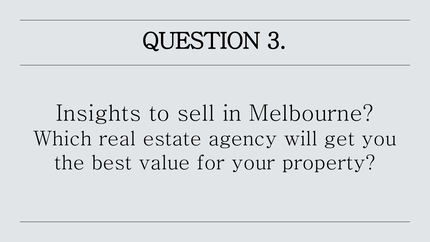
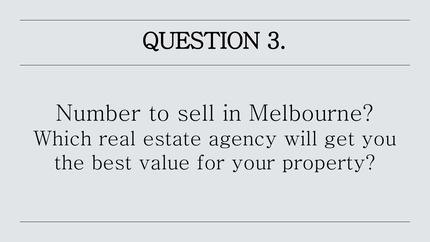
Insights: Insights -> Number (98, 113)
